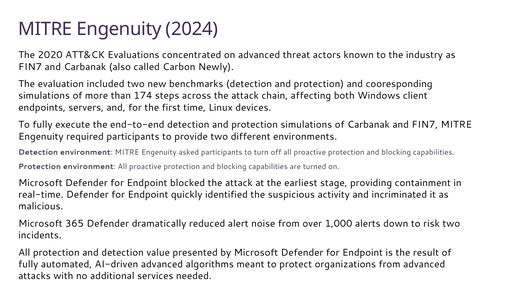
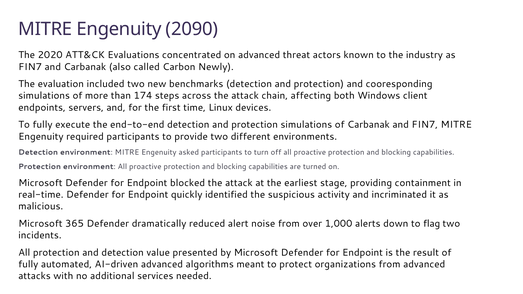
2024: 2024 -> 2090 (192, 29)
risk: risk -> flag (432, 224)
